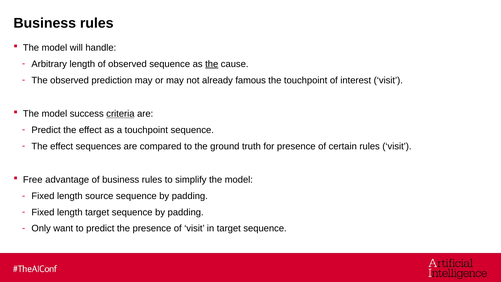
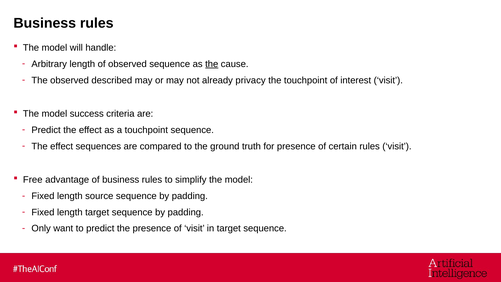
prediction: prediction -> described (112, 80)
famous: famous -> privacy (251, 80)
criteria underline: present -> none (120, 114)
